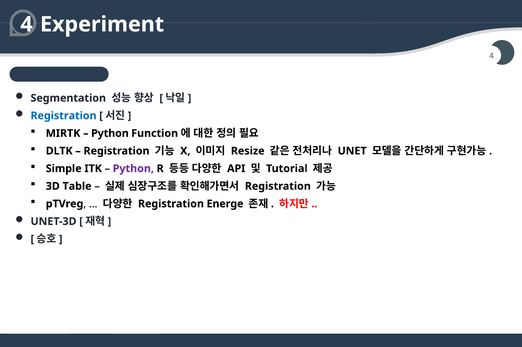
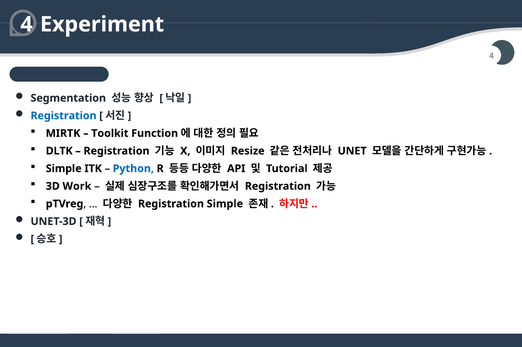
Python: Python -> Toolkit (110, 133)
Python colour: purple -> blue (133, 168)
Table: Table -> Work (77, 186)
Registration Energe: Energe -> Simple (225, 204)
